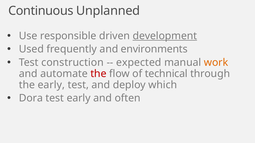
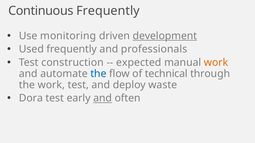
Continuous Unplanned: Unplanned -> Frequently (108, 11)
responsible: responsible -> monitoring (68, 36)
environments: environments -> professionals (154, 49)
the colour: red -> blue (98, 74)
the early: early -> work (51, 85)
which: which -> waste (163, 85)
and underline: none -> present (103, 98)
